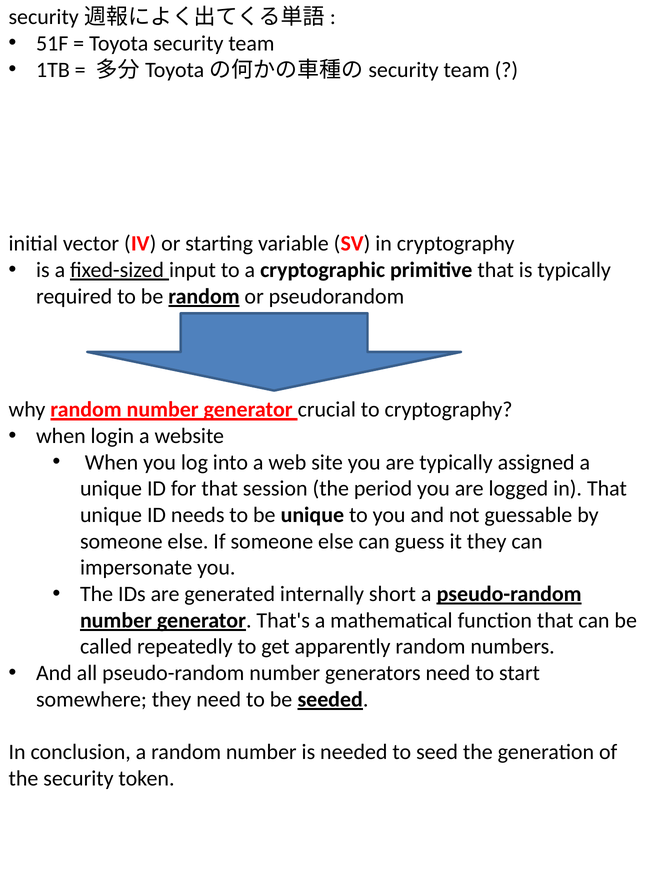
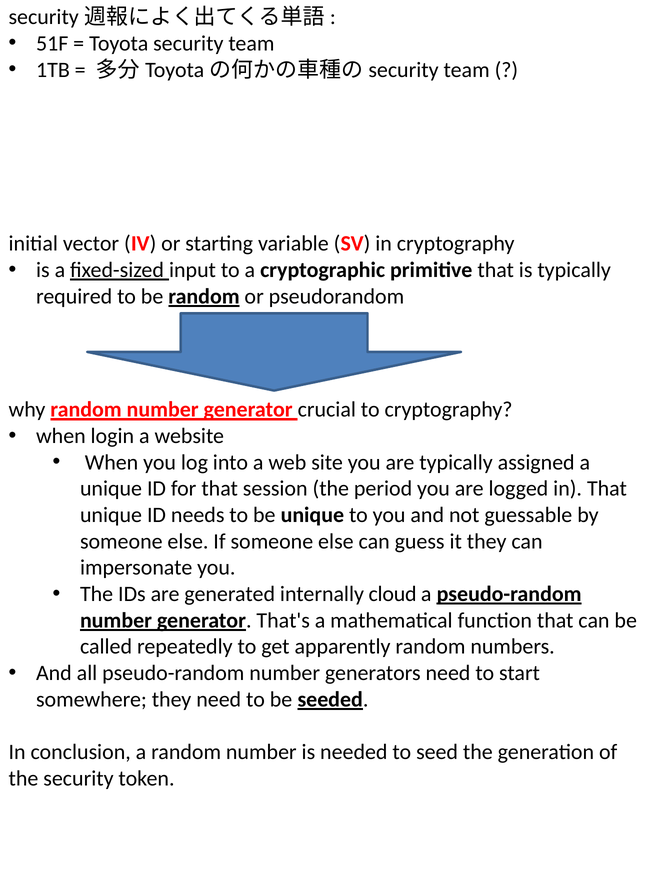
short: short -> cloud (393, 594)
